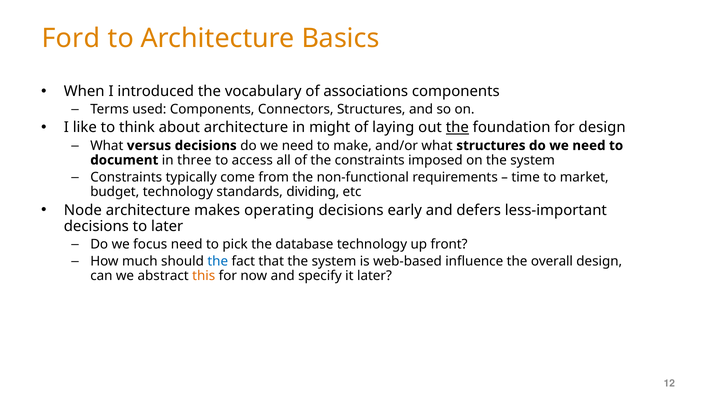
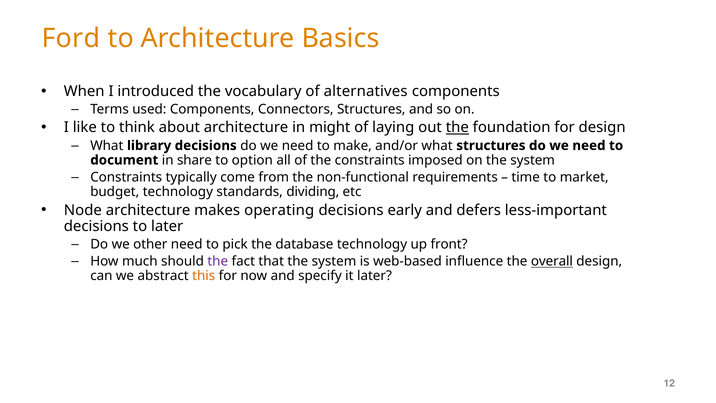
associations: associations -> alternatives (366, 91)
versus: versus -> library (149, 145)
three: three -> share (194, 160)
access: access -> option (252, 160)
focus: focus -> other (150, 244)
the colour: blue -> purple (218, 261)
overall underline: none -> present (552, 261)
